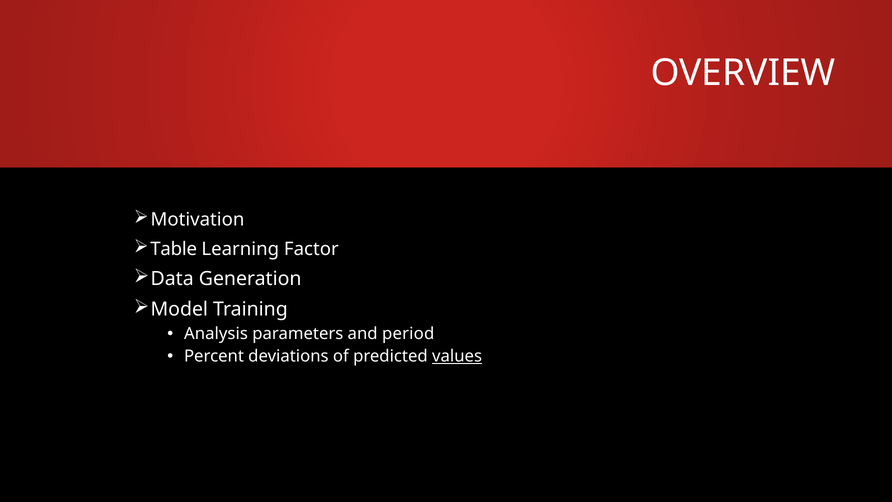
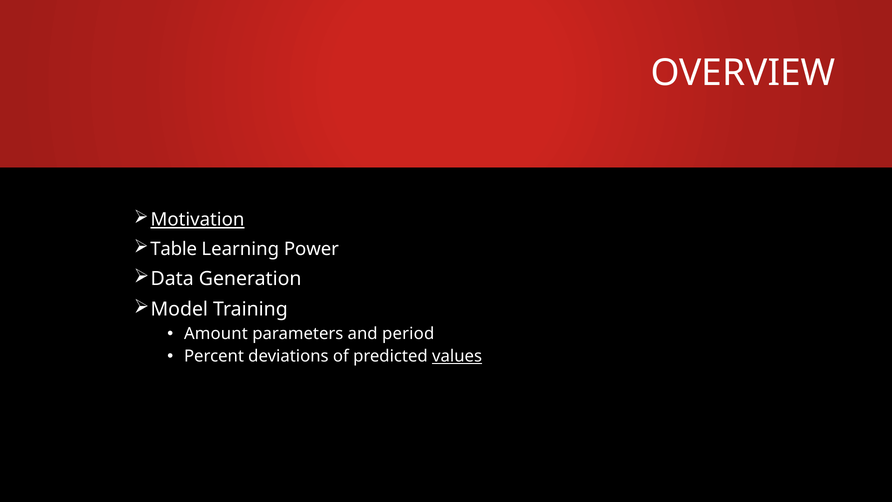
Motivation underline: none -> present (197, 220)
Factor: Factor -> Power (311, 249)
Analysis: Analysis -> Amount (216, 334)
